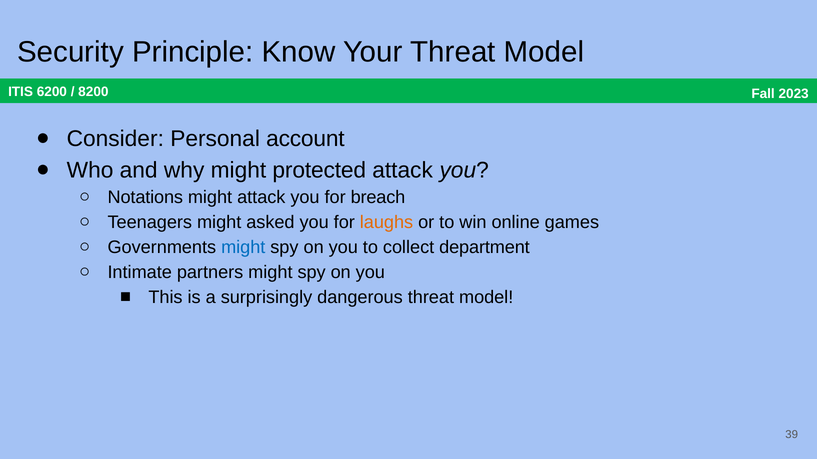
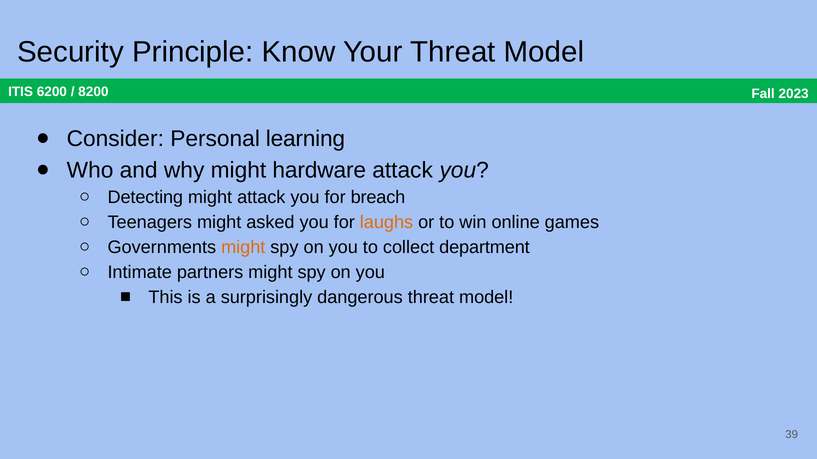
account: account -> learning (305, 139)
protected: protected -> hardware (319, 170)
Notations: Notations -> Detecting (145, 198)
might colour: blue -> orange (243, 248)
